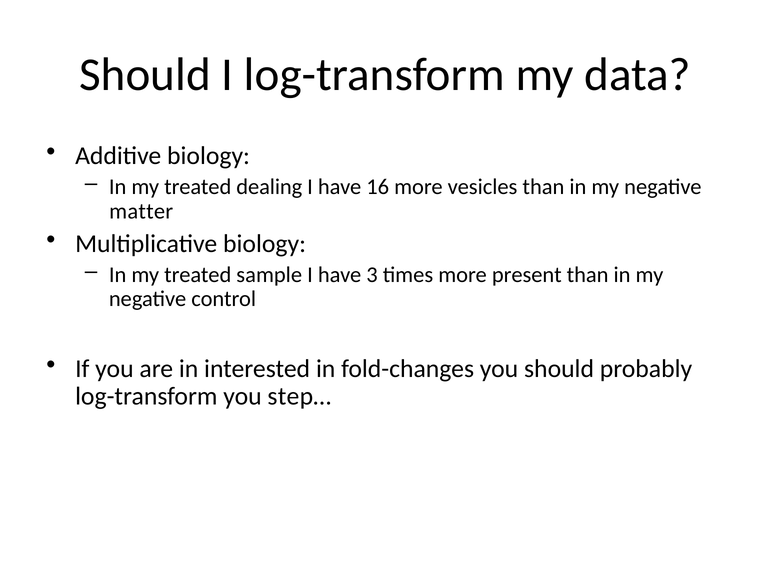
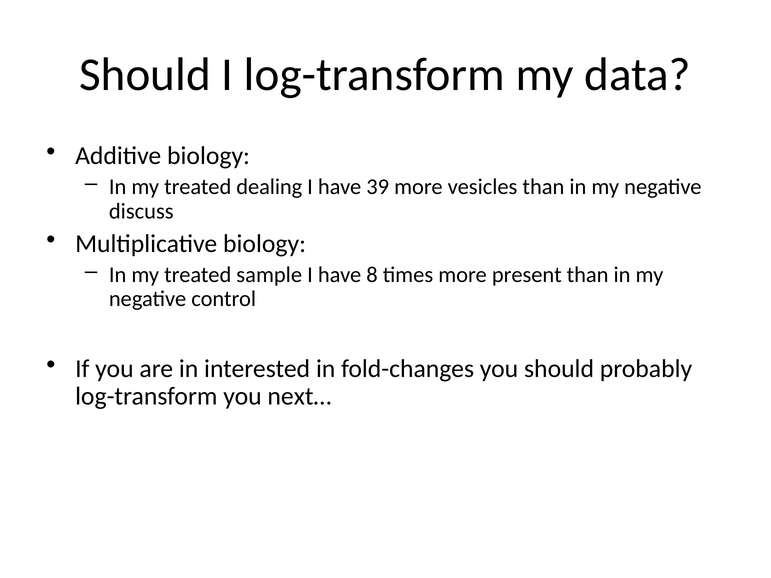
16: 16 -> 39 (378, 187)
matter: matter -> discuss (141, 211)
3: 3 -> 8 (372, 275)
step…: step… -> next… (299, 397)
